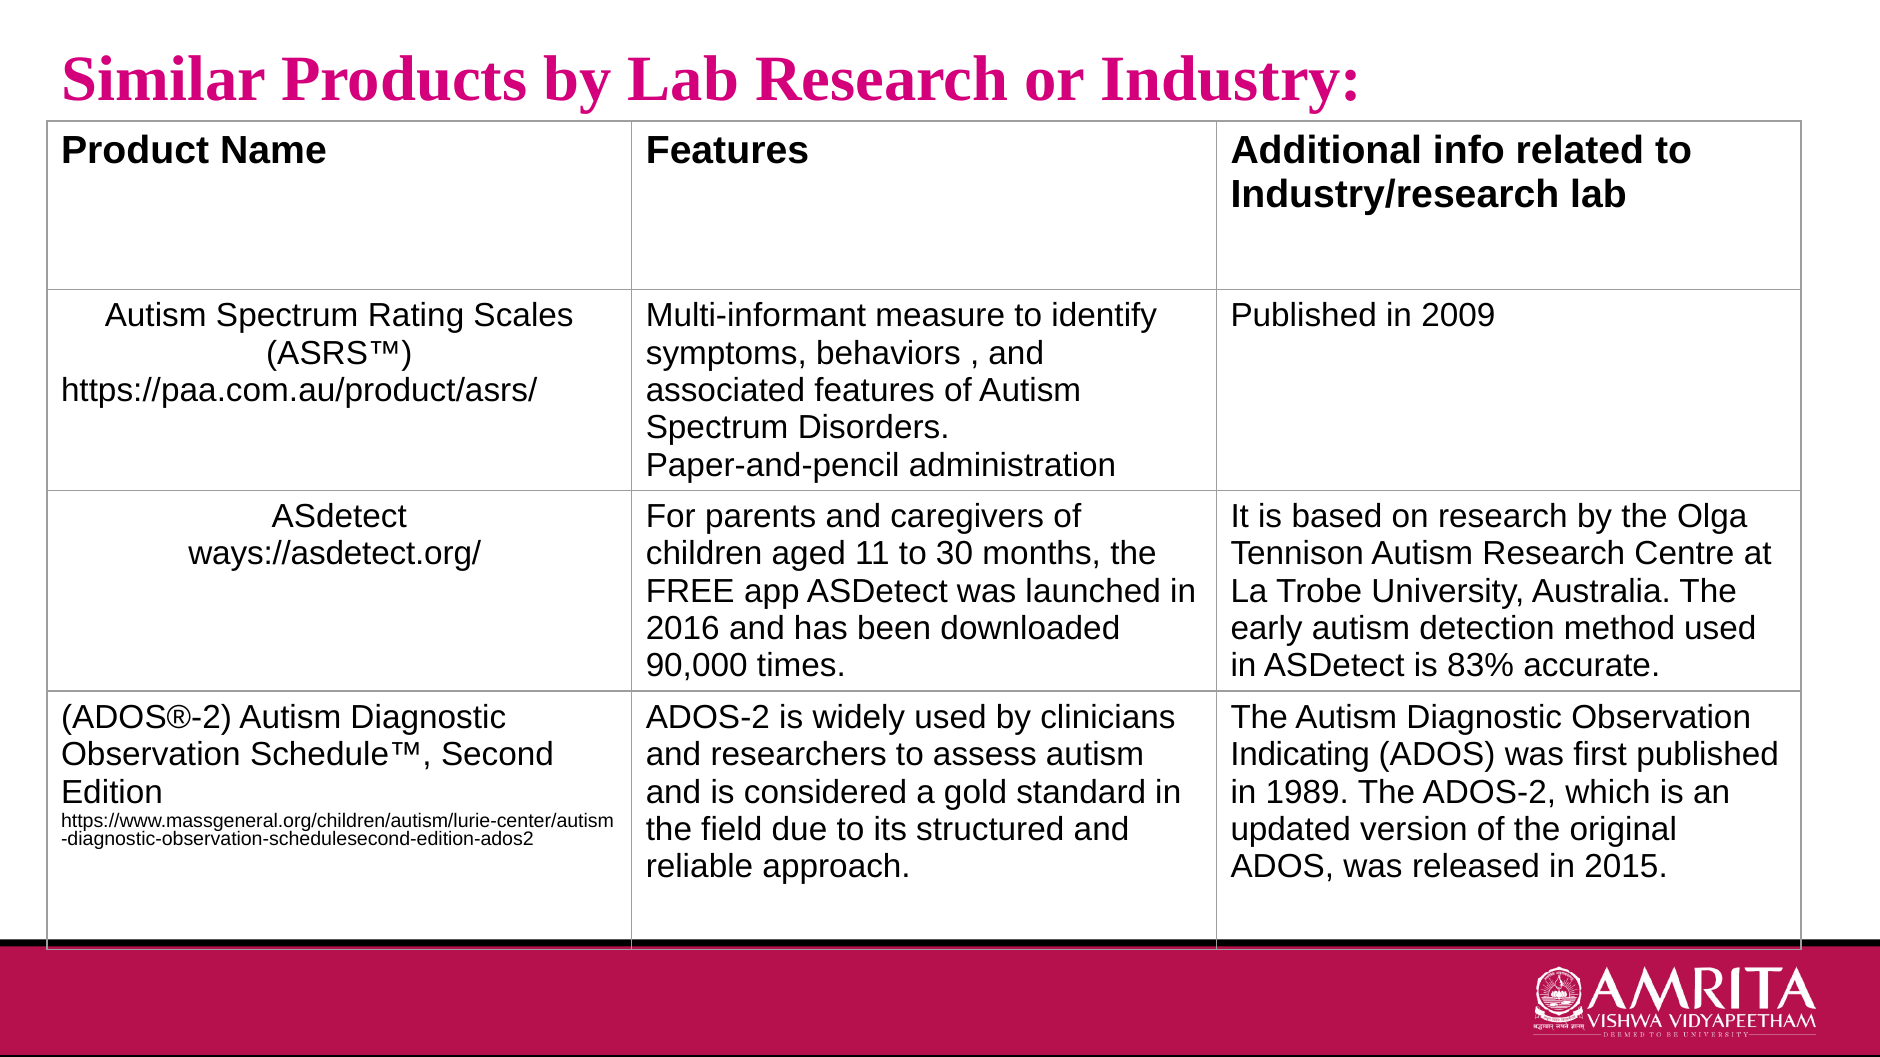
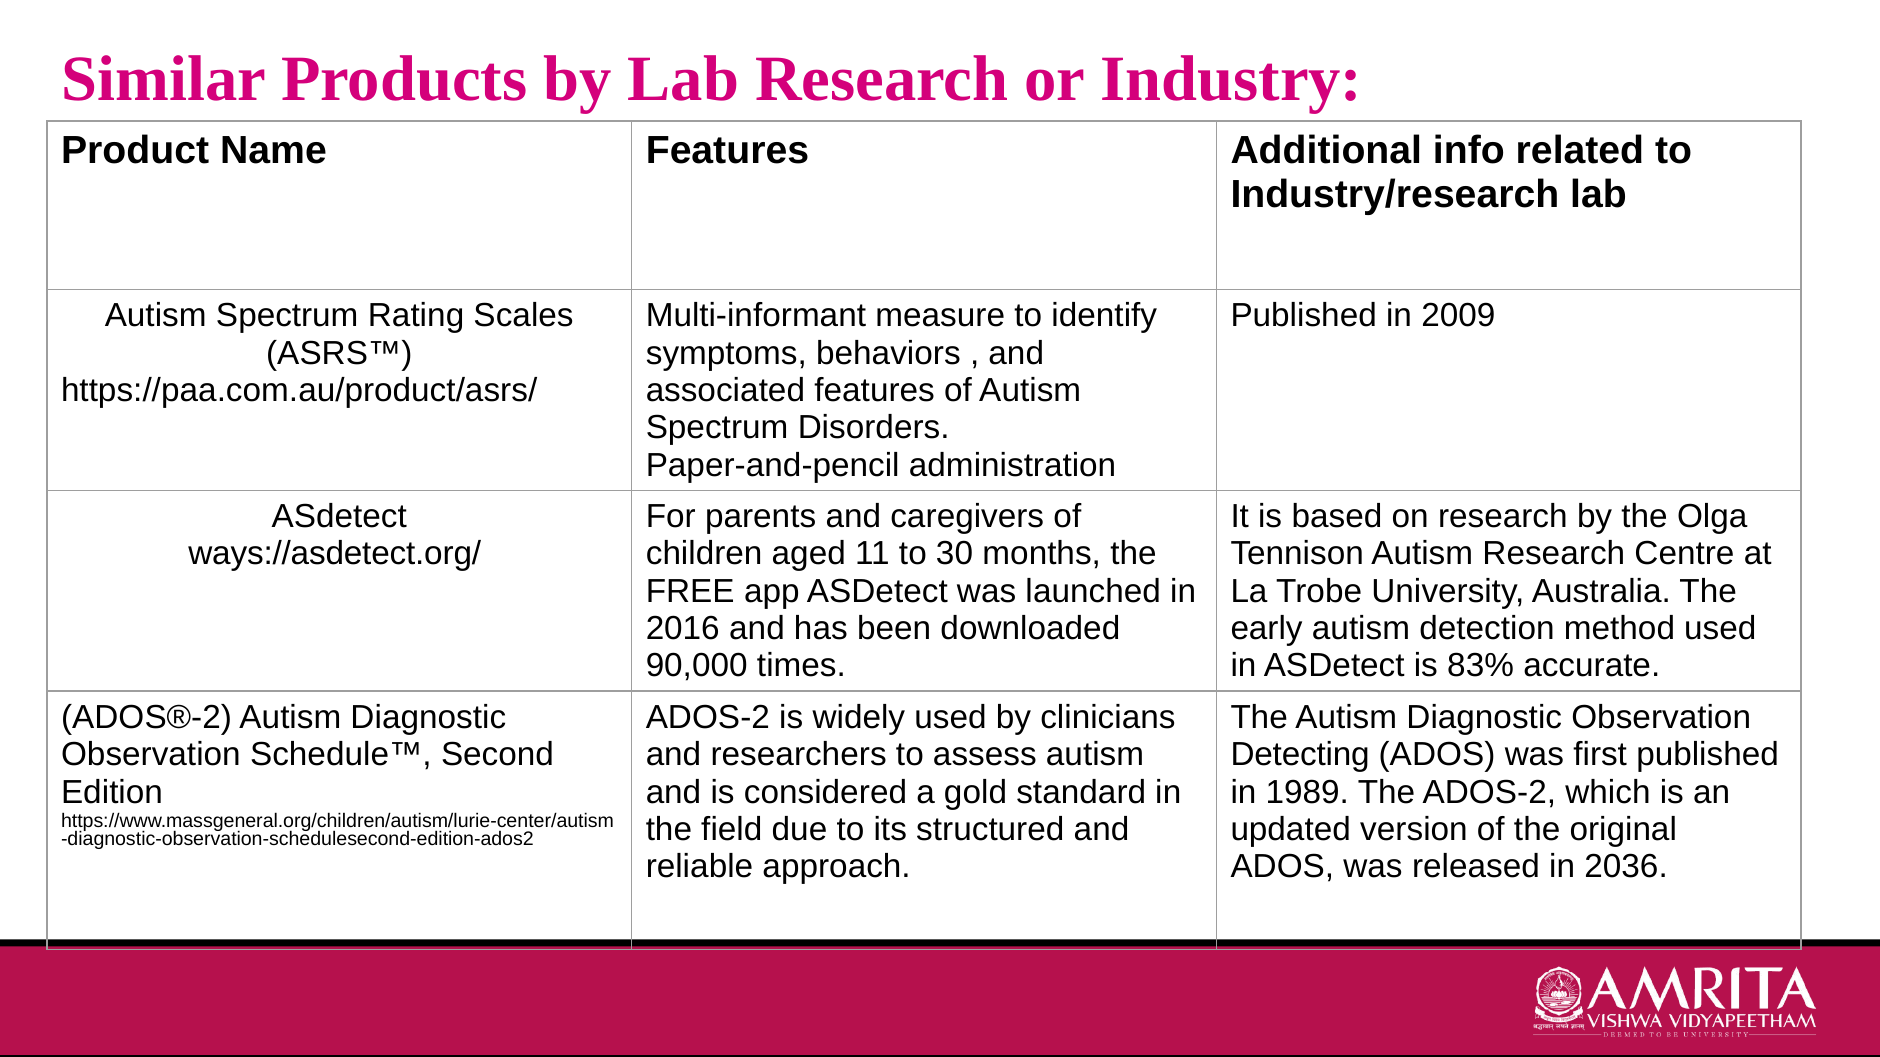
Indicating: Indicating -> Detecting (1300, 755)
2015: 2015 -> 2036 (1626, 867)
